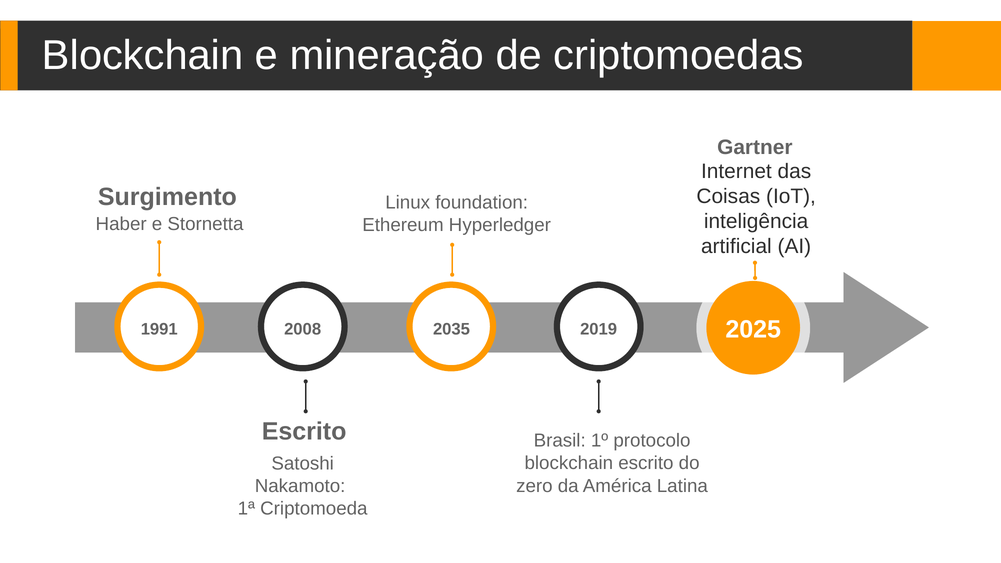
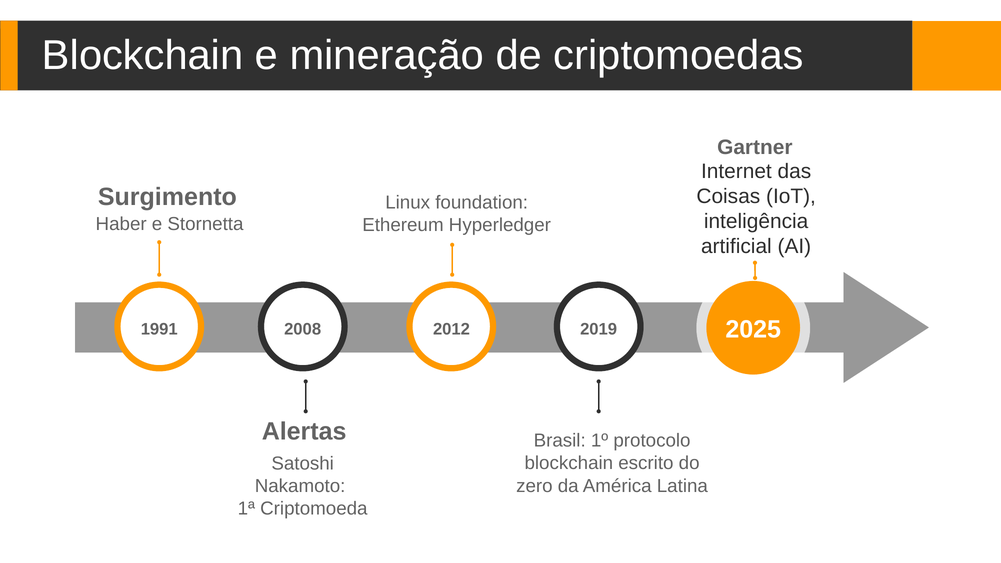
2035: 2035 -> 2012 (451, 329)
Escrito: Escrito -> Alertas (304, 432)
